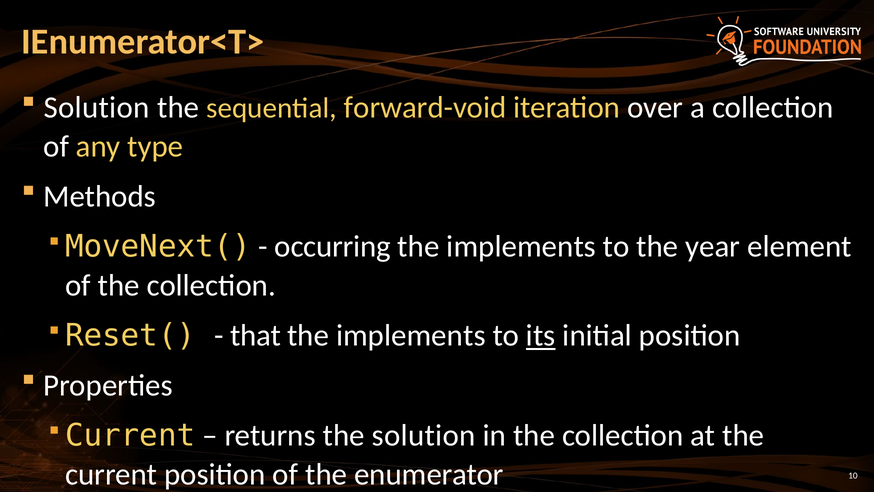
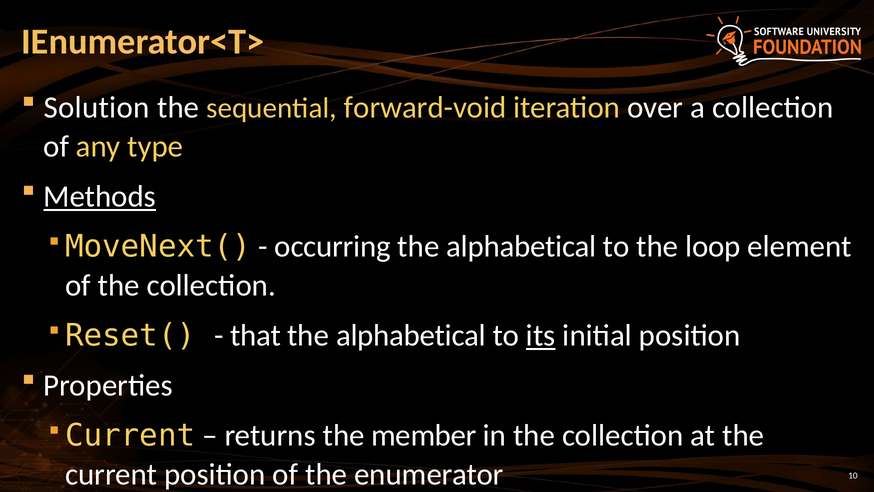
Methods underline: none -> present (100, 197)
implements: implements -> alphabetical (521, 247)
year: year -> loop (713, 247)
implements: implements -> alphabetical (411, 335)
the solution: solution -> member (424, 435)
